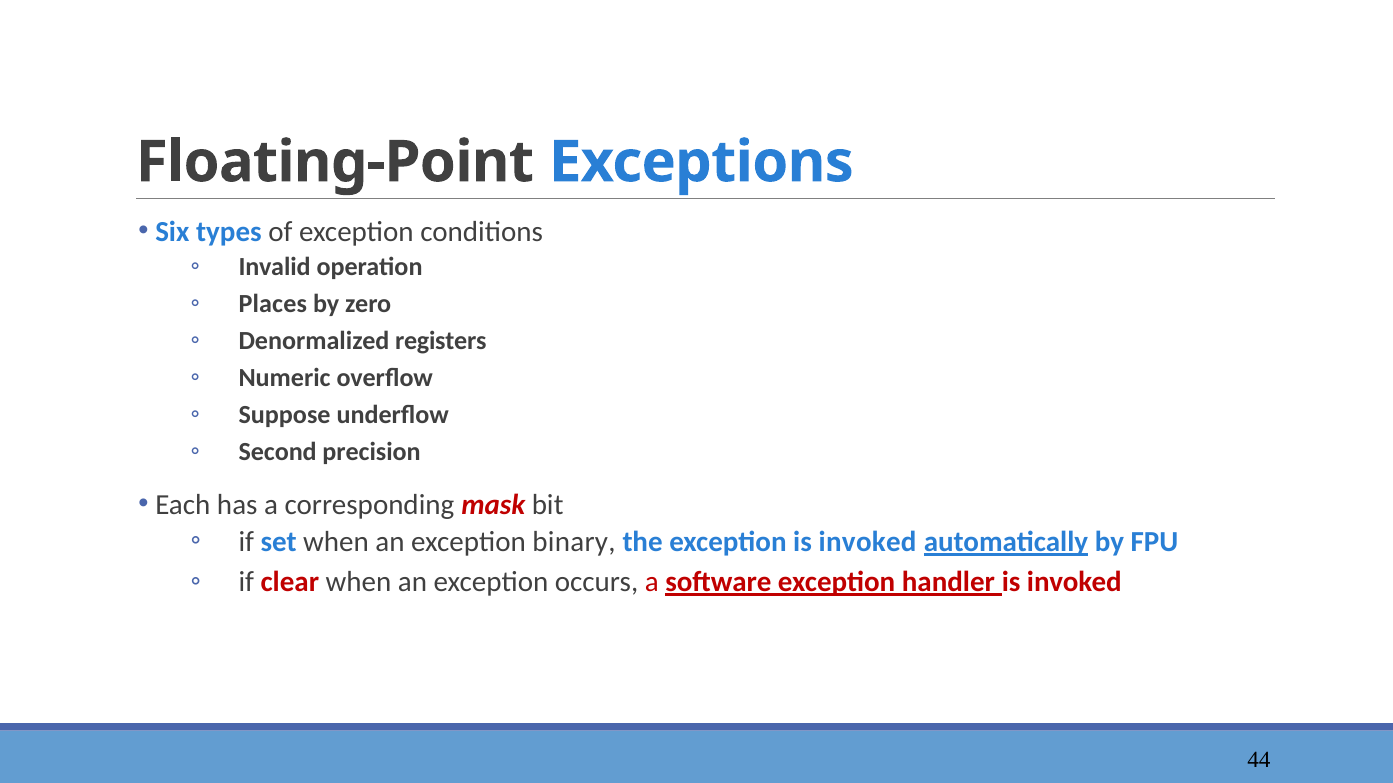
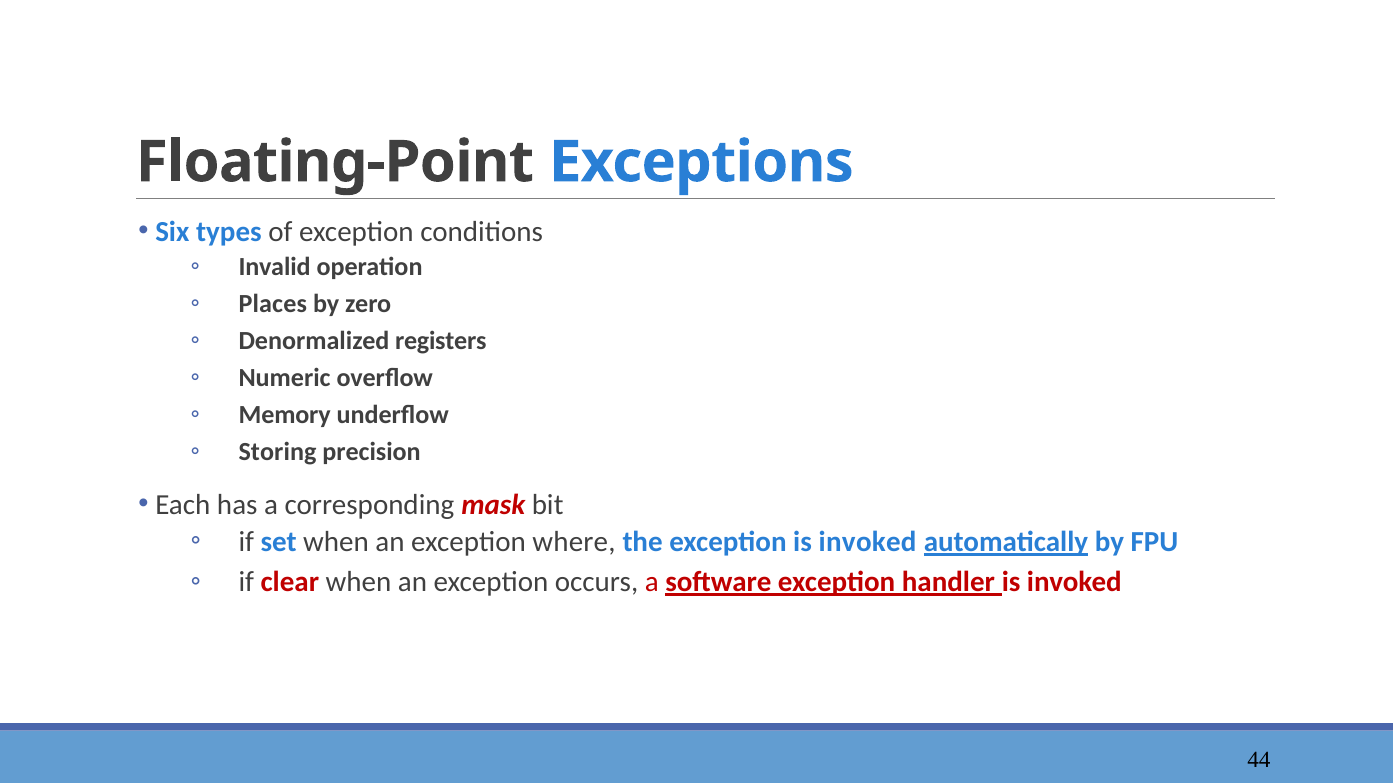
Suppose: Suppose -> Memory (285, 415)
Second: Second -> Storing (278, 452)
binary: binary -> where (574, 542)
